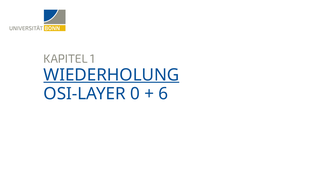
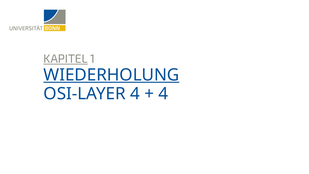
KAPITEL underline: none -> present (66, 59)
OSI-LAYER 0: 0 -> 4 (135, 94)
6: 6 -> 4 (163, 94)
